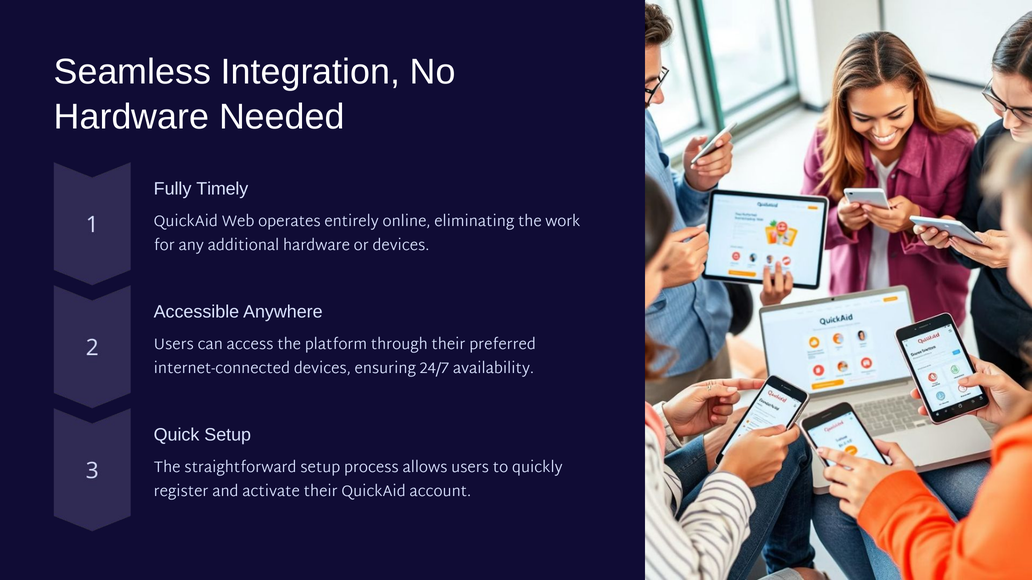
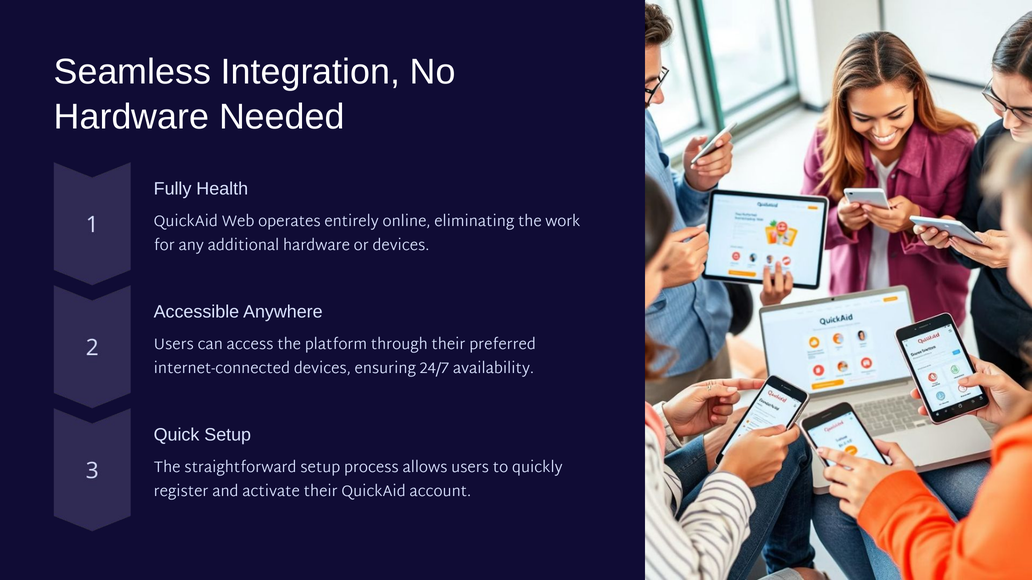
Timely: Timely -> Health (222, 189)
